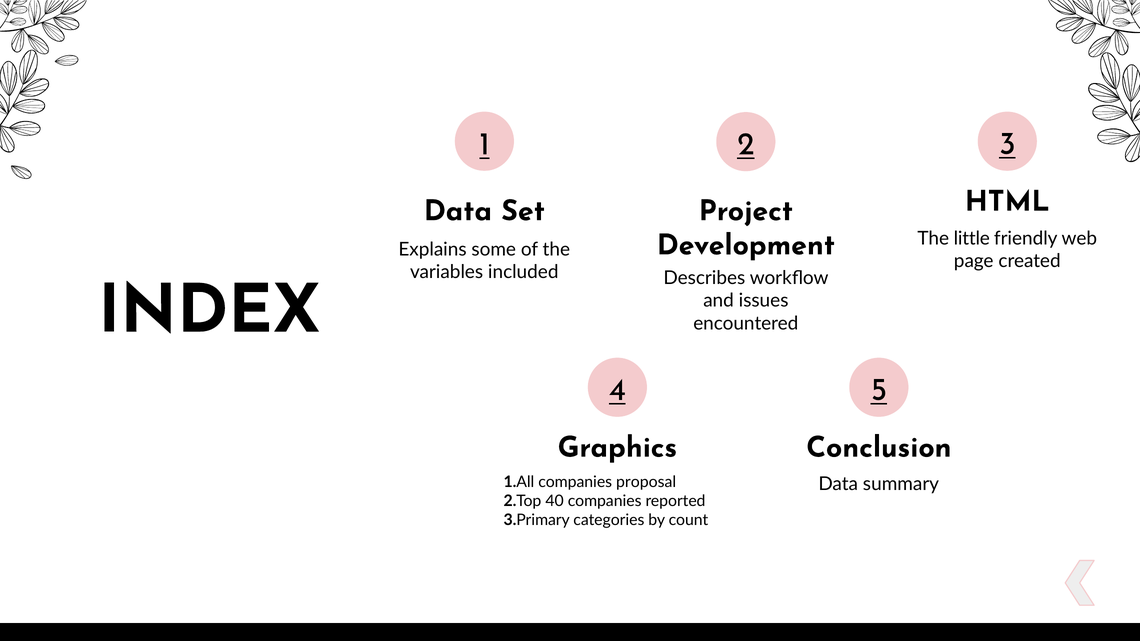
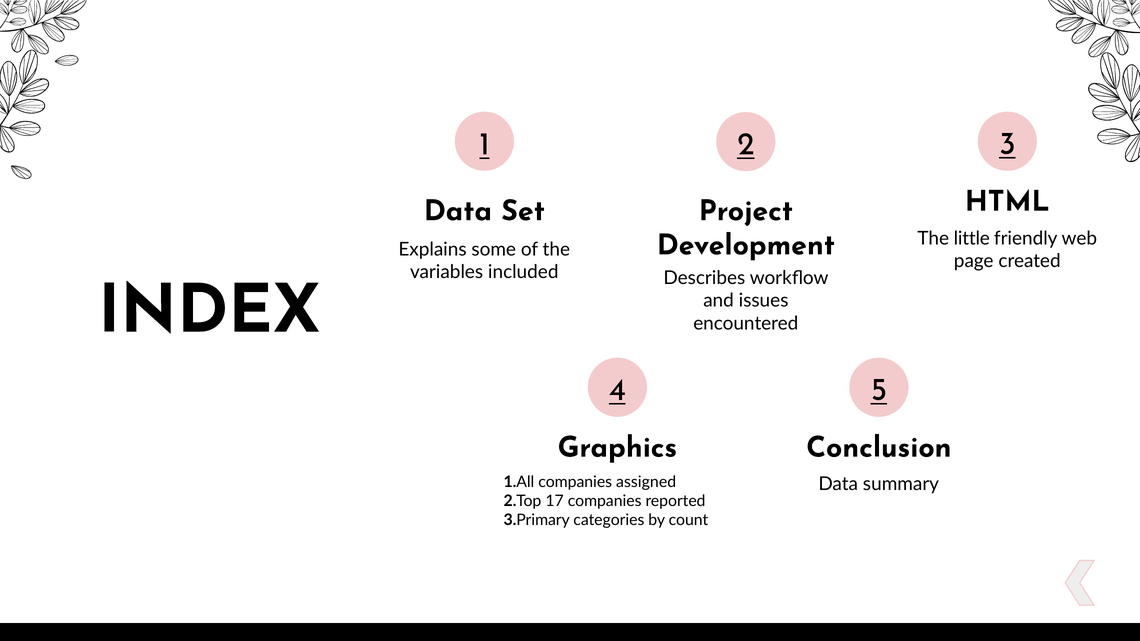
proposal: proposal -> assigned (646, 482)
40: 40 -> 17 (555, 501)
